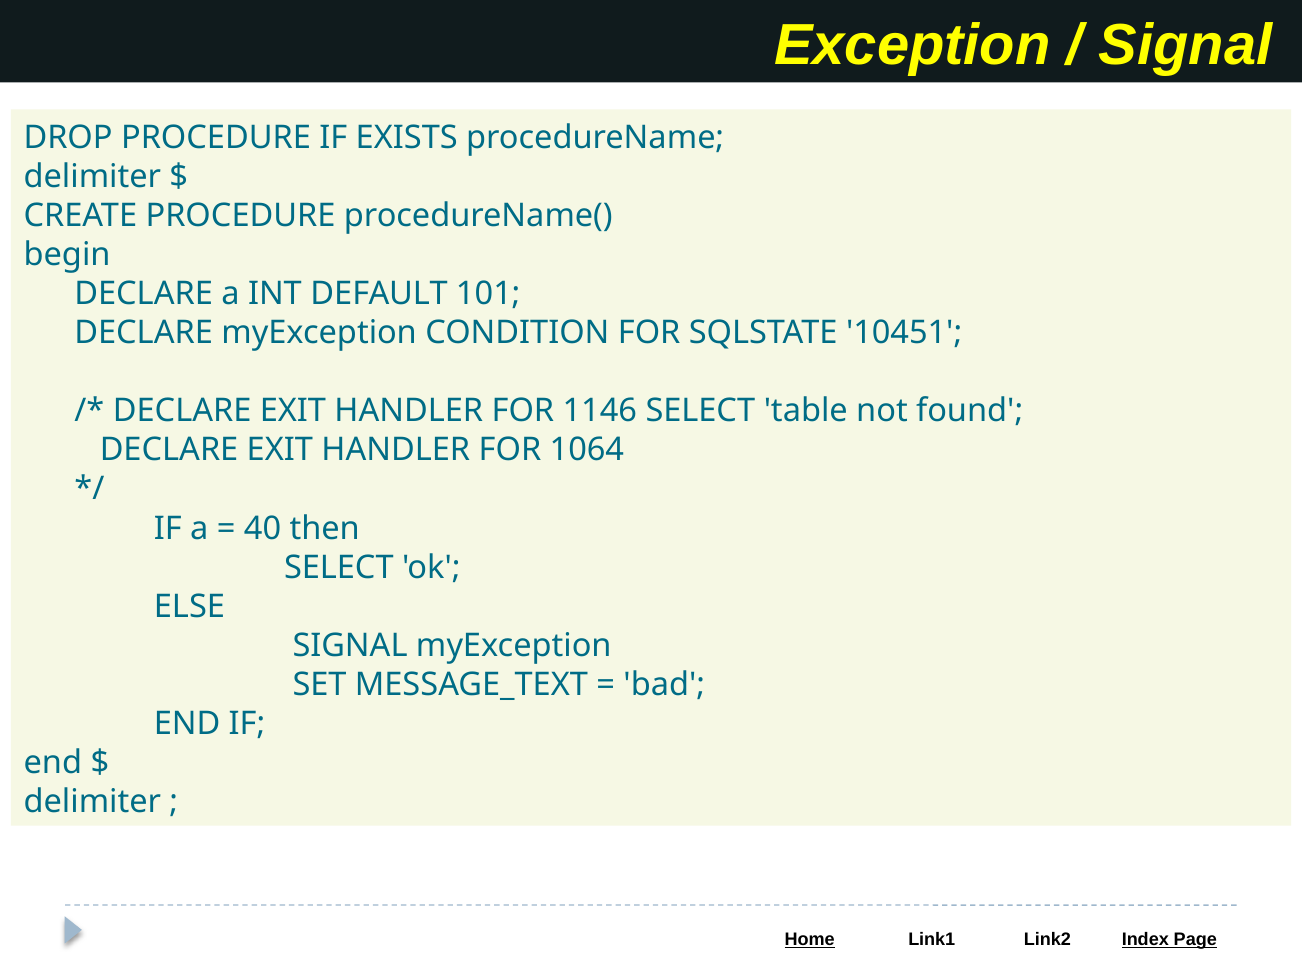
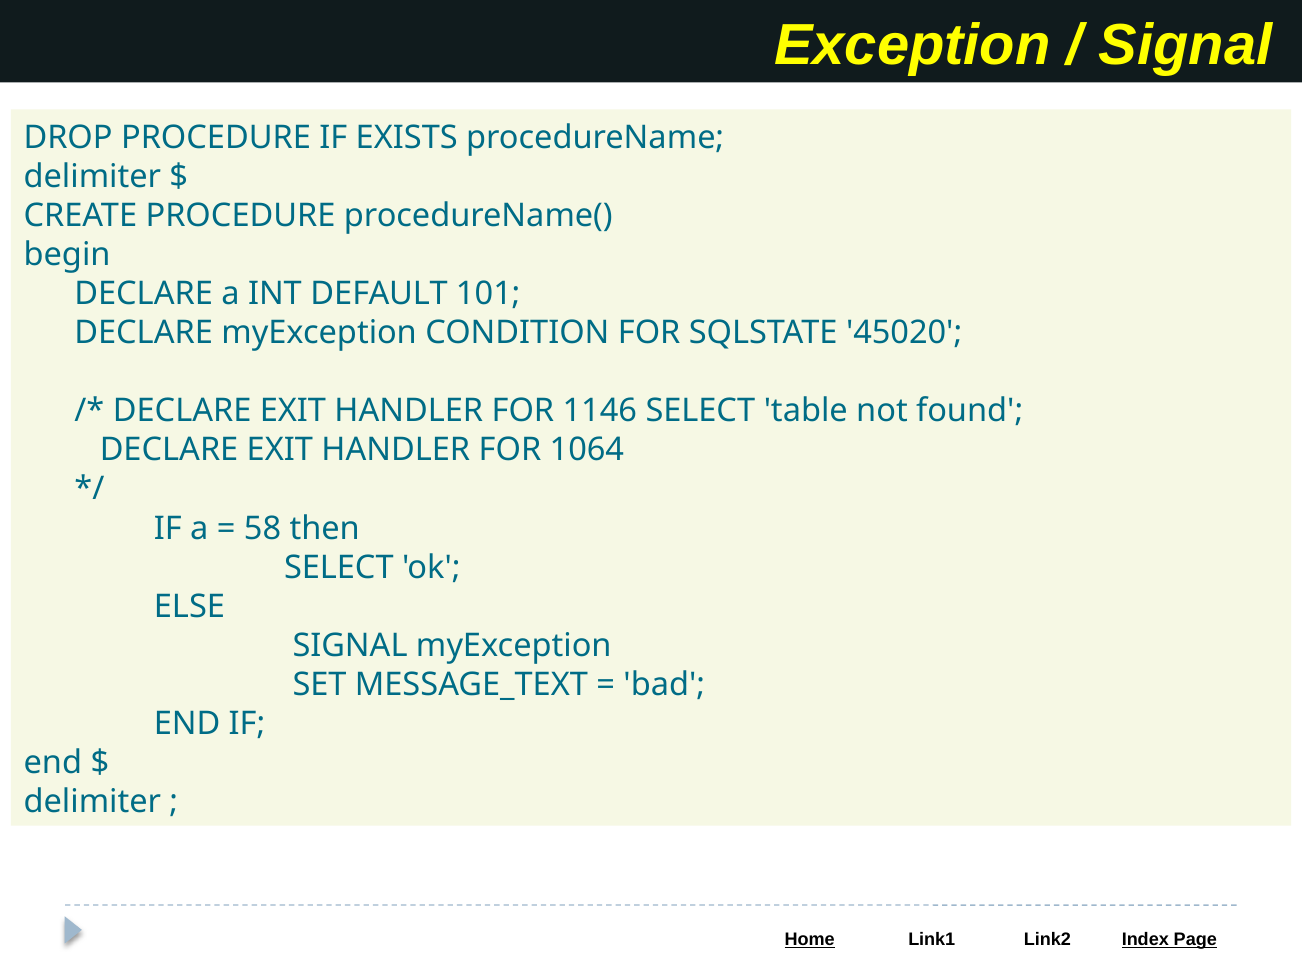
10451: 10451 -> 45020 (904, 333)
40: 40 -> 58 (263, 528)
